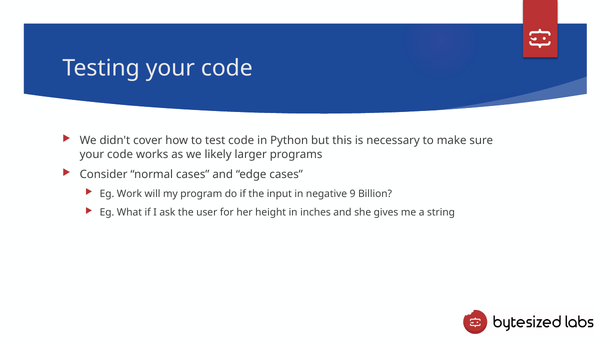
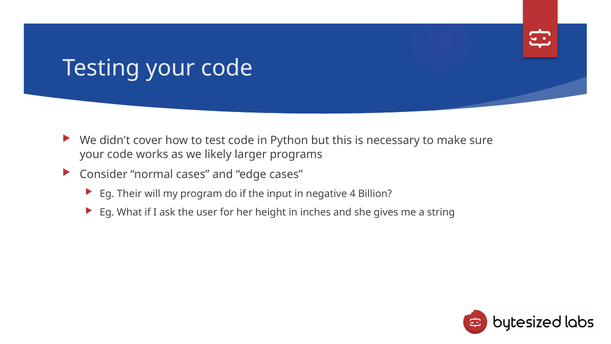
Work: Work -> Their (129, 194)
9: 9 -> 4 (353, 194)
